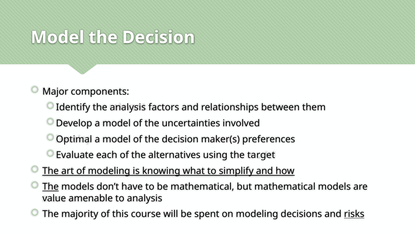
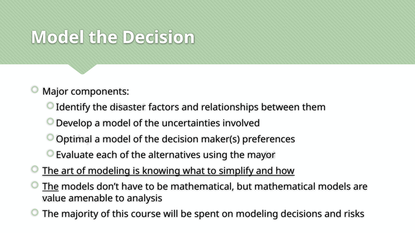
the analysis: analysis -> disaster (128, 108)
target: target -> mayor (261, 155)
risks underline: present -> none (354, 215)
